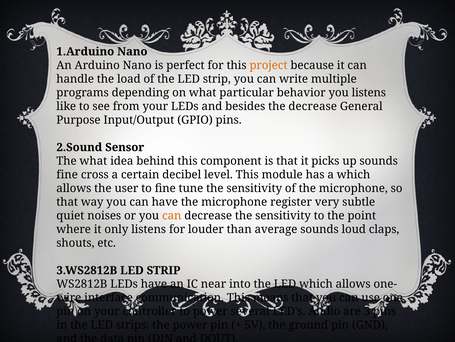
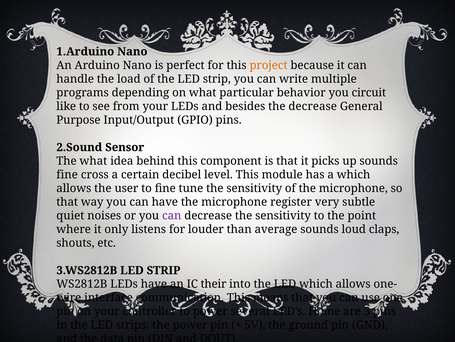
you listens: listens -> circuit (369, 92)
can colour: orange -> purple (172, 215)
near: near -> their (214, 284)
Audio: Audio -> Home (324, 311)
